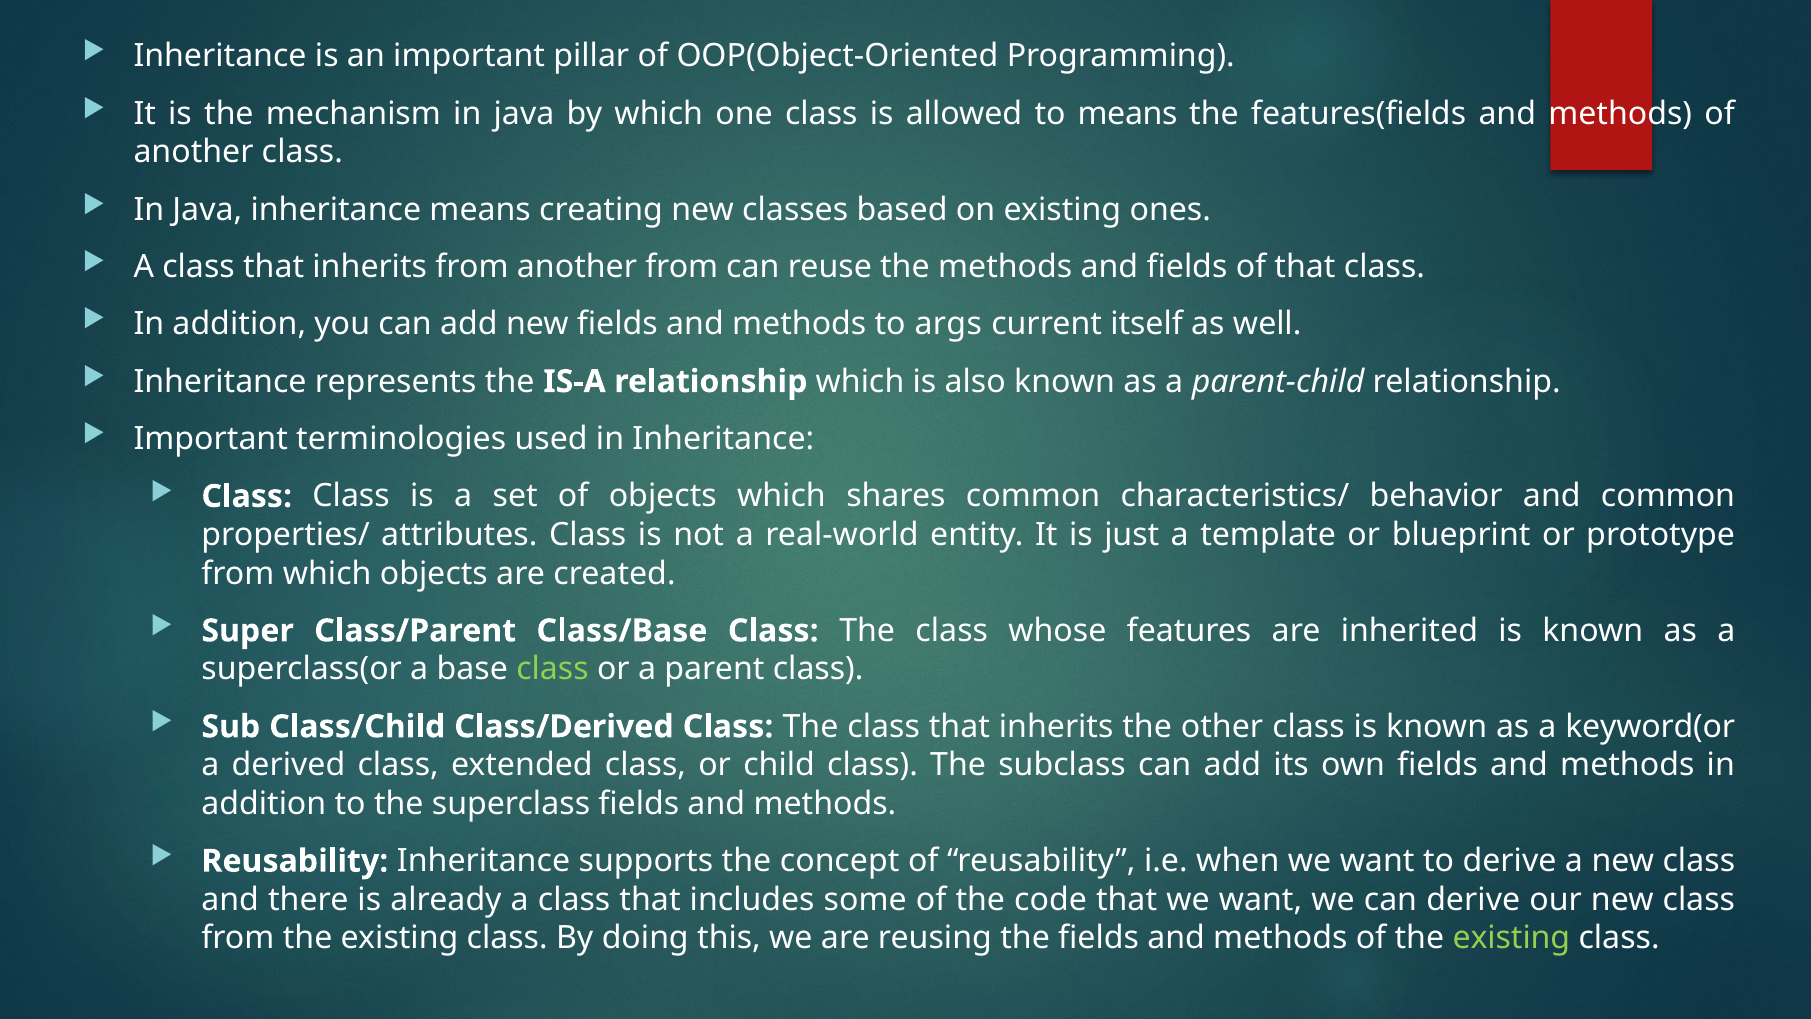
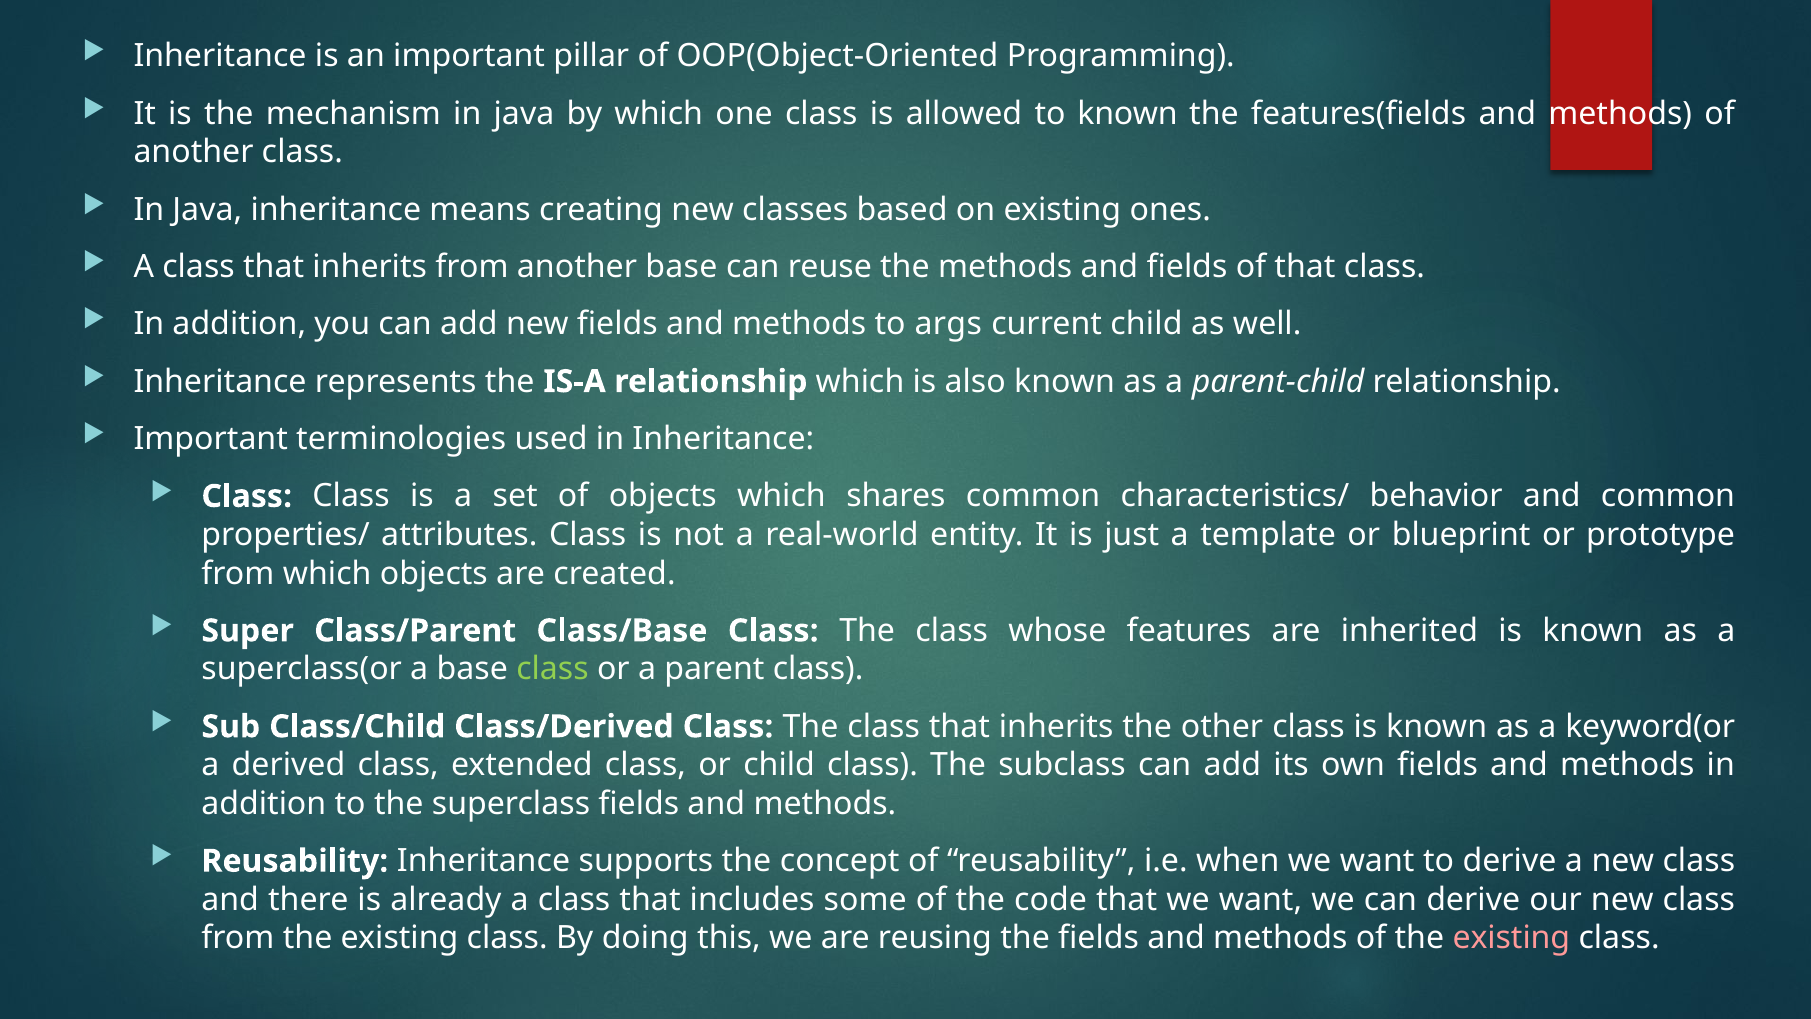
to means: means -> known (1128, 113)
another from: from -> base (681, 267)
current itself: itself -> child (1146, 324)
existing colour: light green -> pink (1511, 938)
